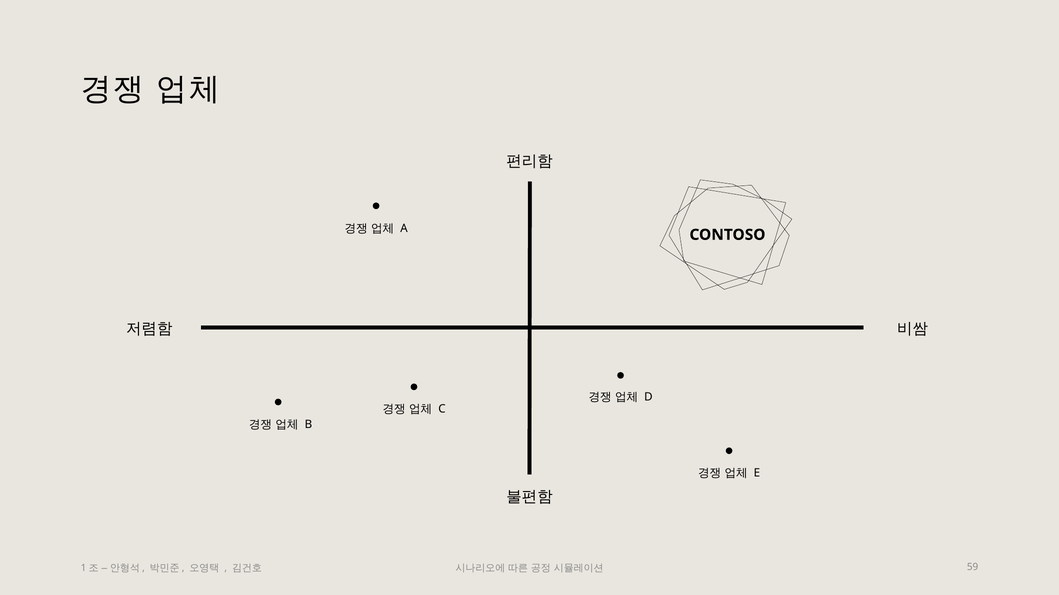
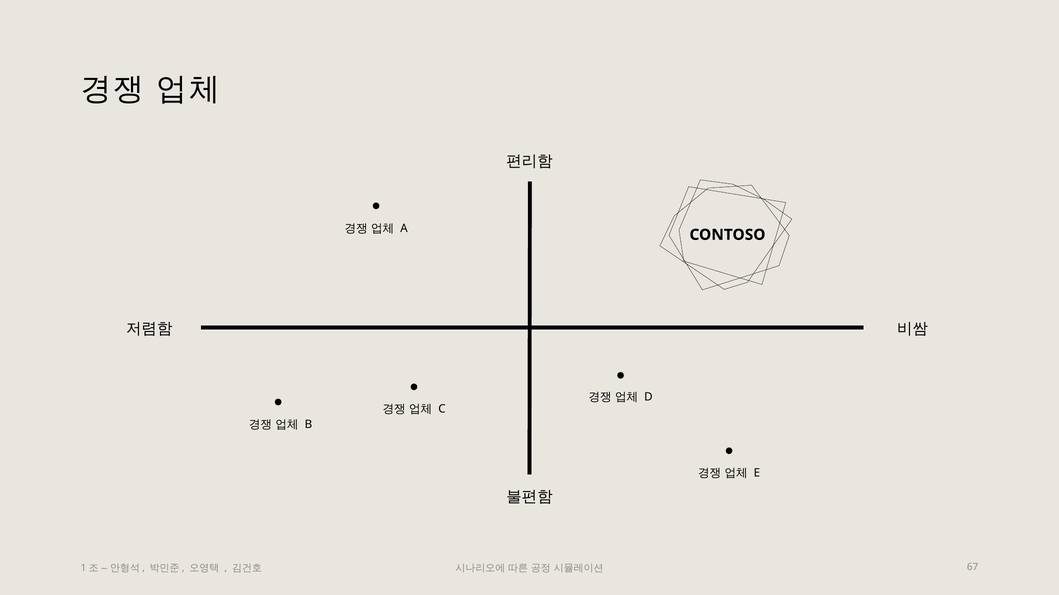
59: 59 -> 67 (973, 568)
